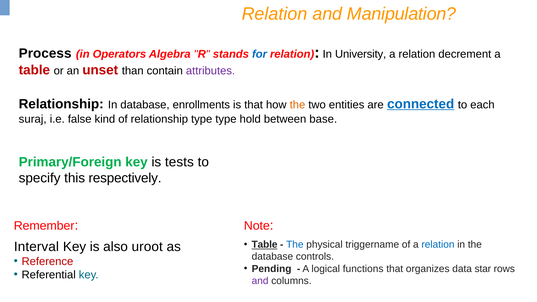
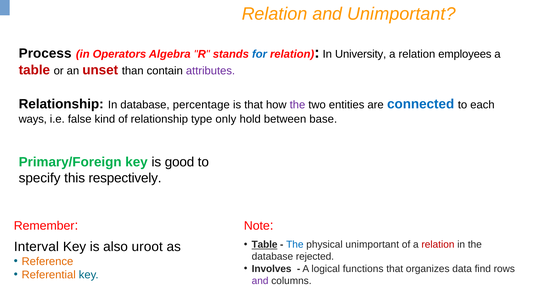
and Manipulation: Manipulation -> Unimportant (401, 14)
decrement: decrement -> employees (465, 54)
enrollments: enrollments -> percentage (201, 105)
the colour: orange -> purple (297, 105)
connected underline: present -> none (421, 104)
suraj: suraj -> ways (33, 119)
type type: type -> only (226, 119)
tests: tests -> good (180, 162)
physical triggername: triggername -> unimportant (372, 245)
relation colour: blue -> red (438, 245)
controls: controls -> rejected (315, 257)
Reference colour: red -> orange (47, 261)
Pending: Pending -> Involves (272, 269)
star: star -> find (483, 269)
Referential colour: black -> orange (49, 275)
